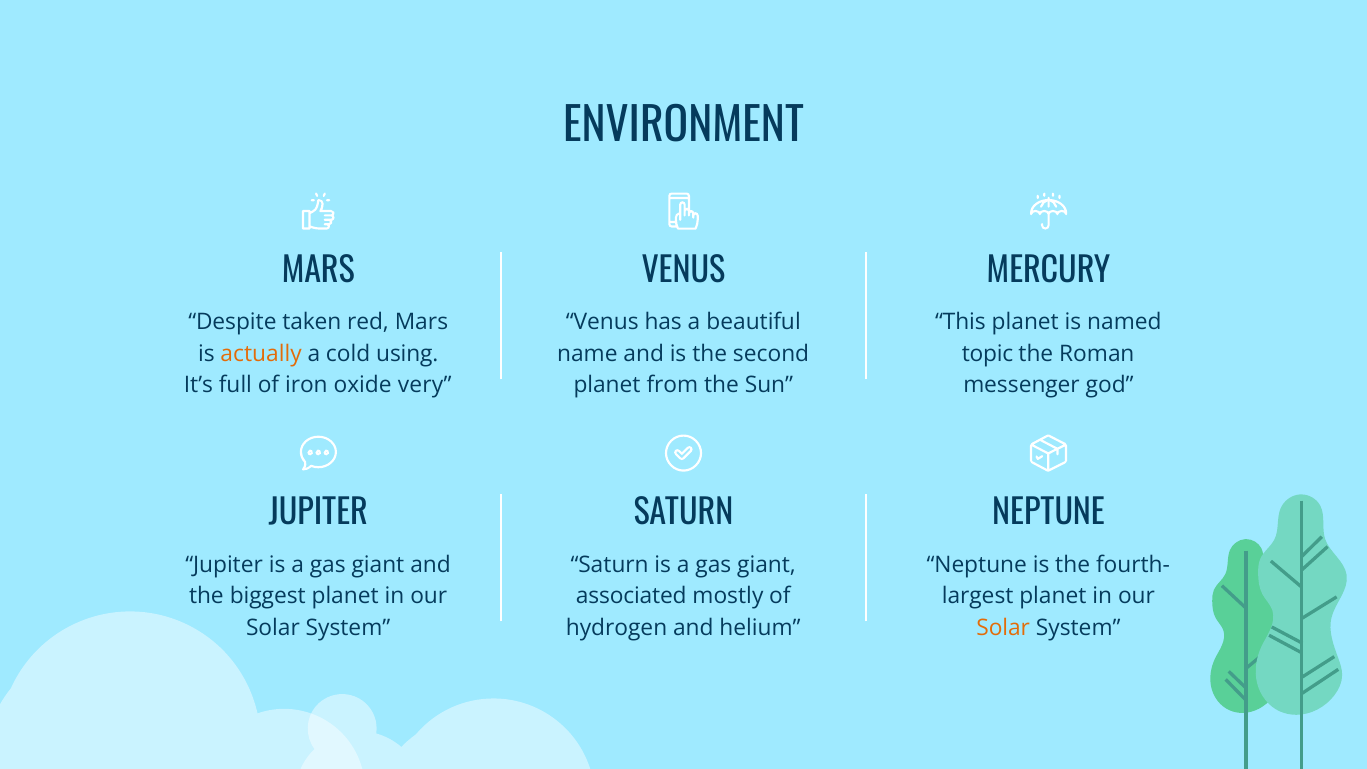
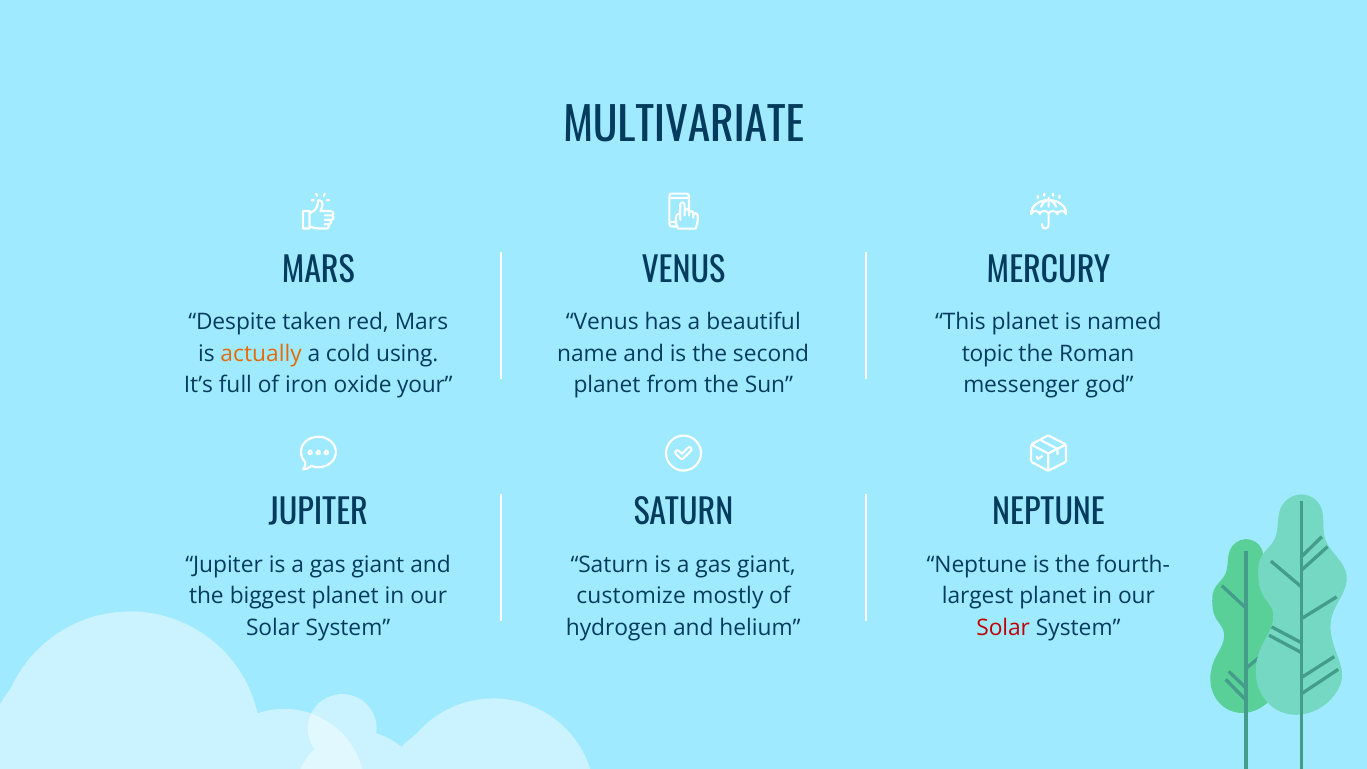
ENVIRONMENT: ENVIRONMENT -> MULTIVARIATE (684, 127)
very: very -> your (425, 385)
associated: associated -> customize (631, 596)
Solar colour: orange -> red (1003, 628)
